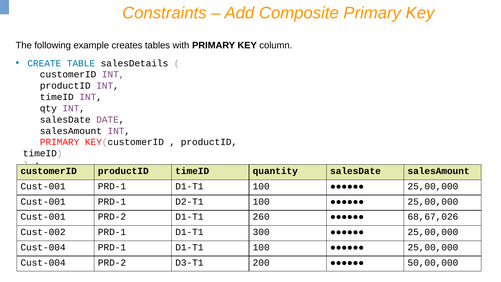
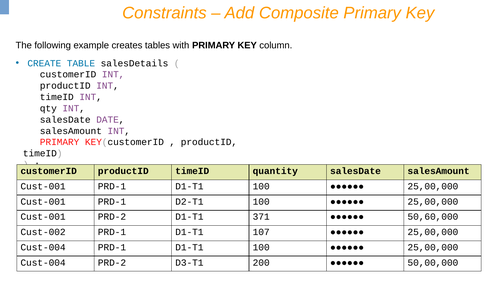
260: 260 -> 371 (261, 217)
68,67,026: 68,67,026 -> 50,60,000 (433, 217)
300: 300 -> 107 (261, 232)
